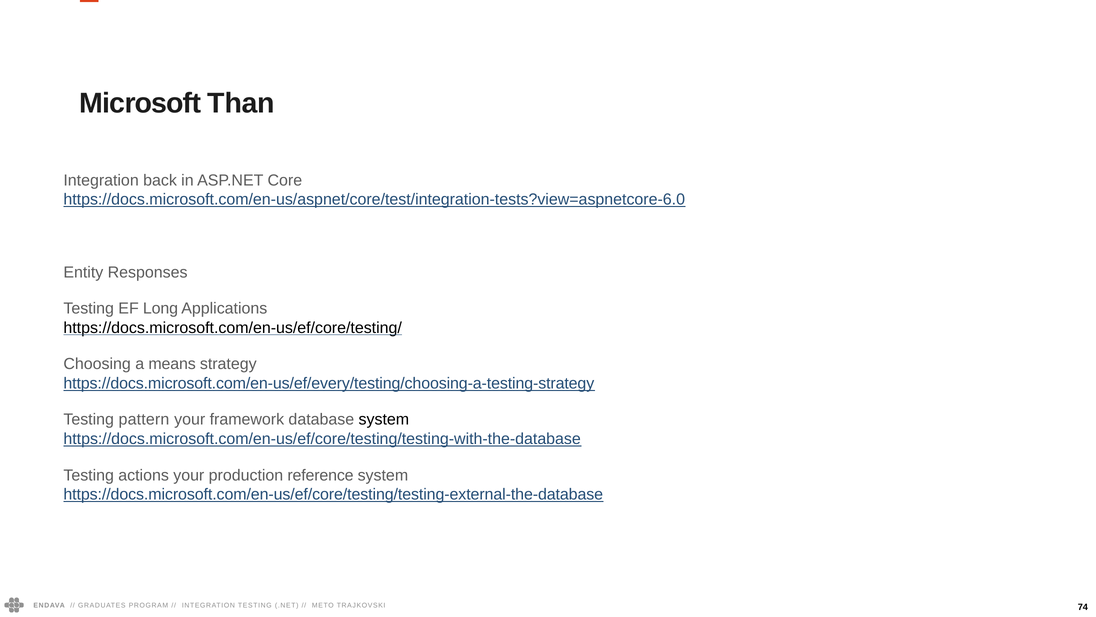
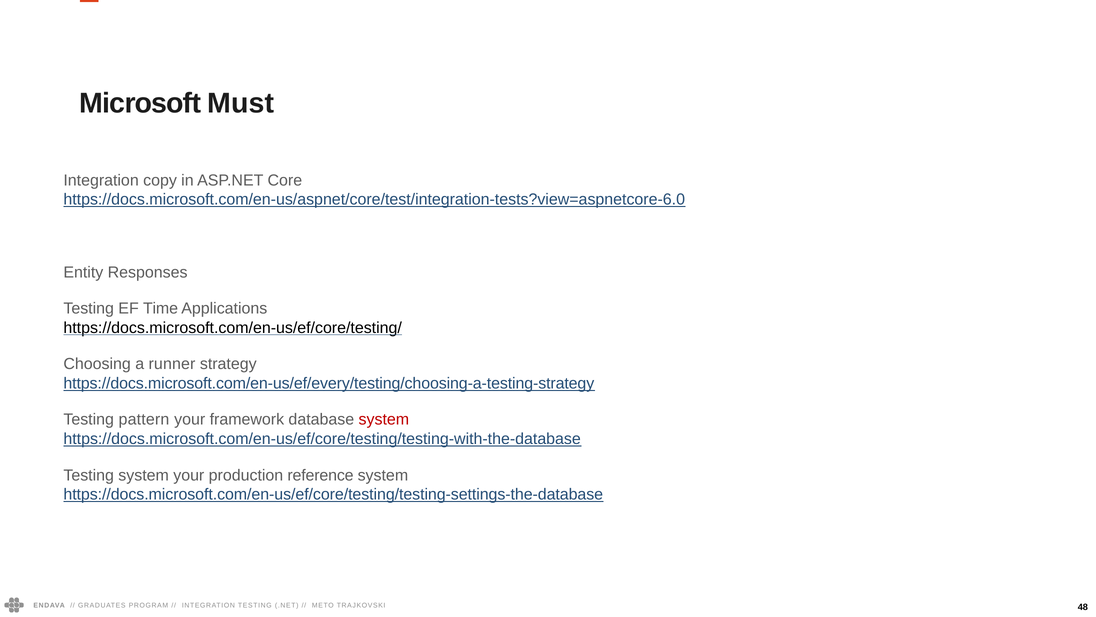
Than: Than -> Must (241, 103)
back: back -> copy (160, 180)
Long: Long -> Time (161, 308)
means: means -> runner (172, 364)
system colour: black -> red (384, 419)
Testing actions: actions -> system (144, 475)
https://docs.microsoft.com/en-us/ef/core/testing/testing-external-the-database: https://docs.microsoft.com/en-us/ef/core/testing/testing-external-the-database -> https://docs.microsoft.com/en-us/ef/core/testing/testing-settings-the-database (333, 494)
74: 74 -> 48 (1083, 607)
